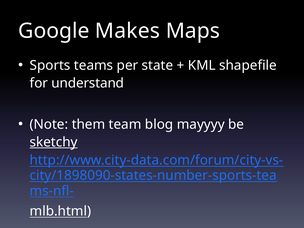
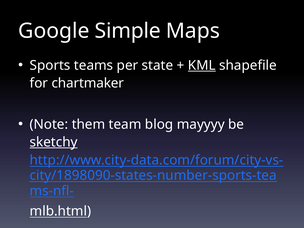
Makes: Makes -> Simple (128, 31)
KML underline: none -> present (202, 65)
understand: understand -> chartmaker (88, 83)
